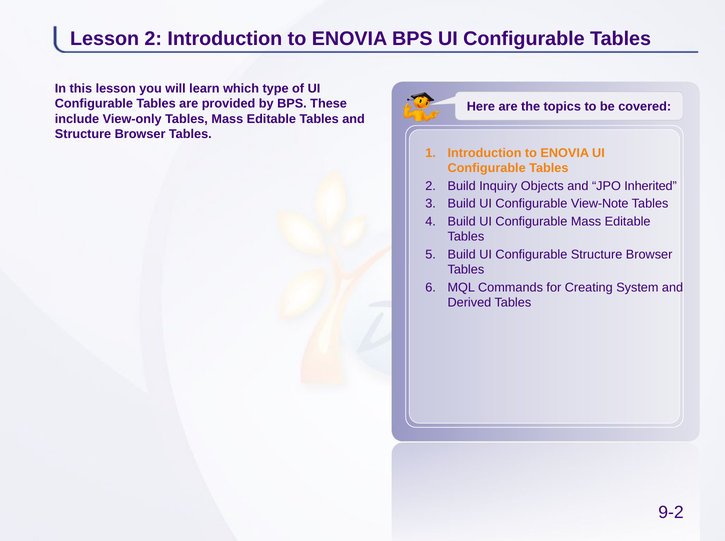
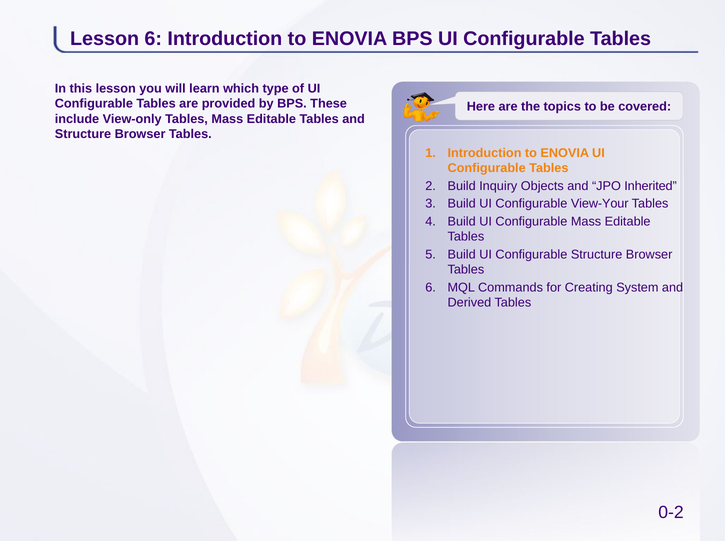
Lesson 2: 2 -> 6 (153, 39)
View-Note: View-Note -> View-Your (600, 204)
9-2: 9-2 -> 0-2 (671, 513)
